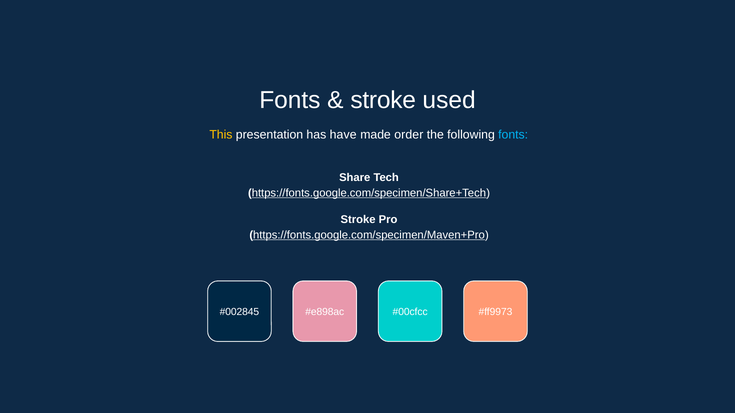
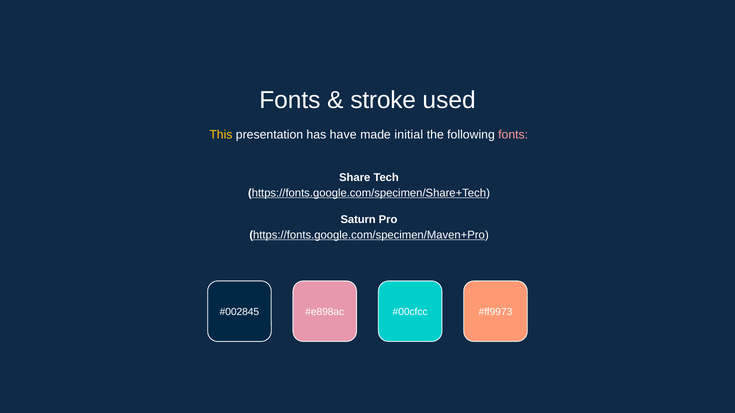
order: order -> initial (409, 135)
fonts colour: light blue -> pink (513, 135)
Stroke: Stroke -> Saturn (358, 220)
